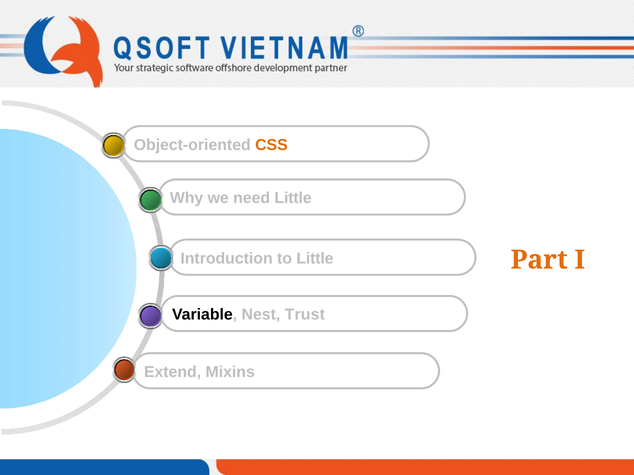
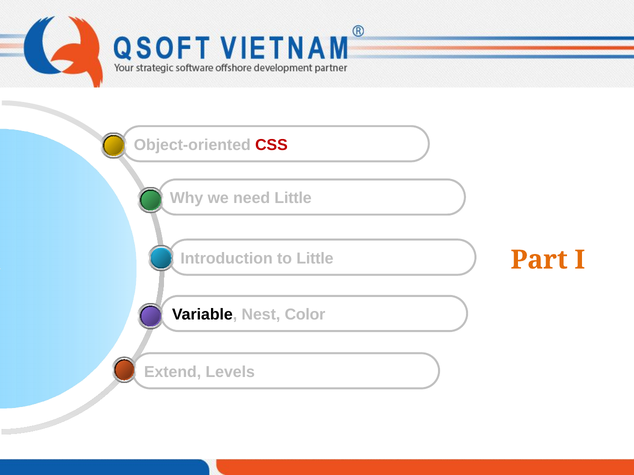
CSS colour: orange -> red (271, 145)
Trust: Trust -> Color (305, 315)
Mixins: Mixins -> Levels (230, 372)
